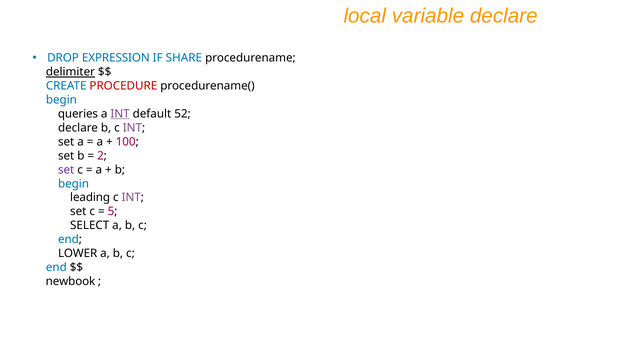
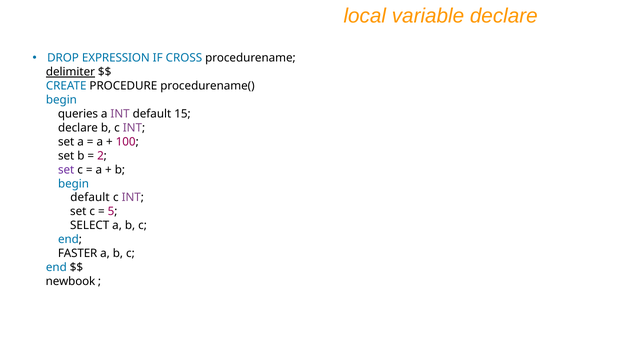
SHARE: SHARE -> CROSS (184, 58)
PROCEDURE colour: red -> black (123, 86)
INT underline: present -> none (120, 114)
52: 52 -> 15 (182, 114)
leading: leading -> default (90, 198)
LOWER: LOWER -> FASTER (78, 253)
